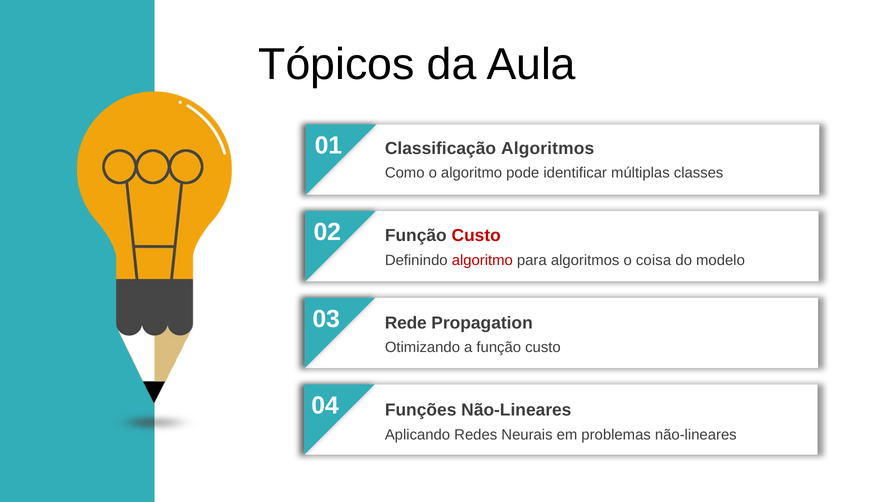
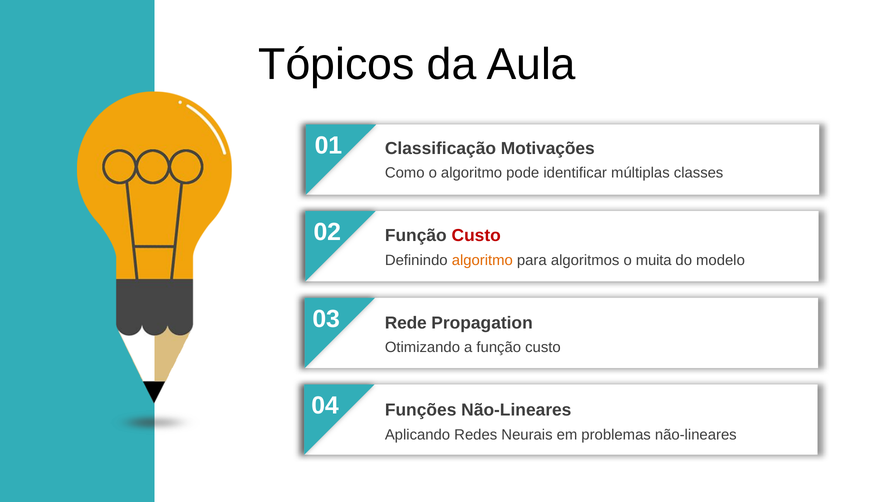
Classificação Algoritmos: Algoritmos -> Motivações (548, 148)
algoritmo colour: red -> orange (482, 260)
coisa: coisa -> muita (654, 260)
